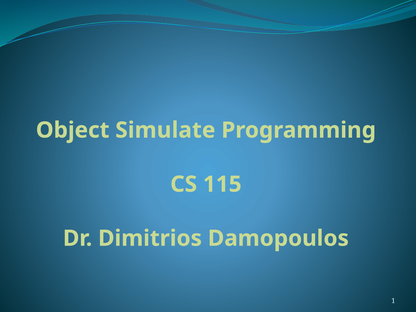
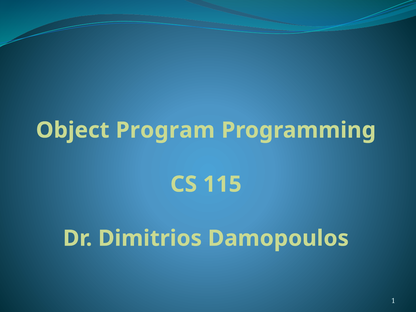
Simulate: Simulate -> Program (165, 130)
